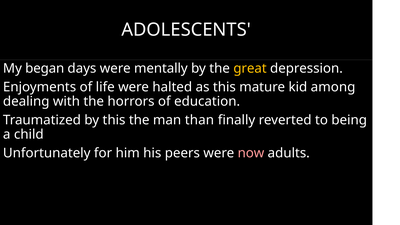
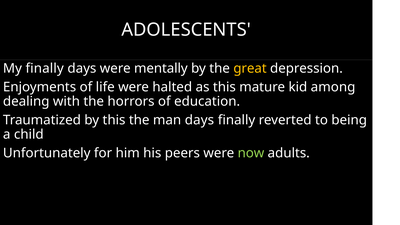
My began: began -> finally (45, 69)
man than: than -> days (199, 120)
now colour: pink -> light green (251, 153)
